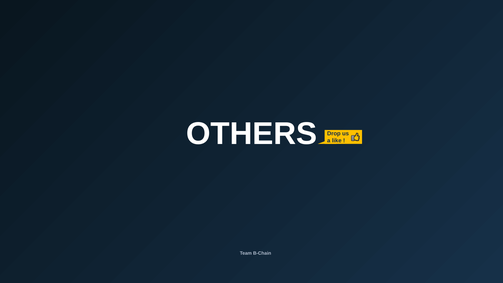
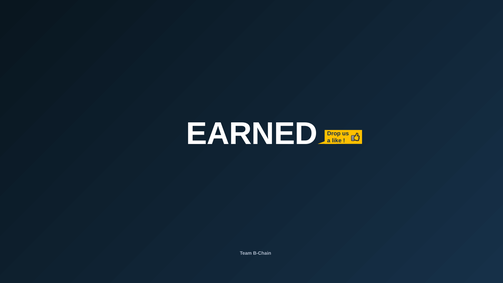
OTHERS: OTHERS -> EARNED (252, 134)
